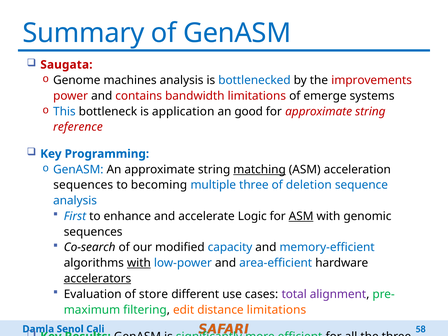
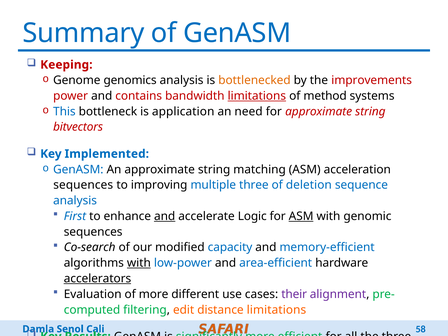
Saugata: Saugata -> Keeping (66, 65)
machines: machines -> genomics (130, 80)
bottlenecked colour: blue -> orange (254, 80)
limitations underline: none -> present (257, 96)
emerge: emerge -> method (325, 96)
good: good -> need (249, 111)
reference: reference -> bitvectors (78, 127)
Programming: Programming -> Implemented (107, 154)
matching underline: present -> none (260, 169)
becoming: becoming -> improving (159, 185)
and underline: none -> present (165, 216)
of store: store -> more (154, 294)
total: total -> their (294, 294)
maximum: maximum -> computed (92, 310)
